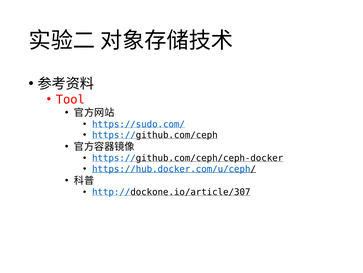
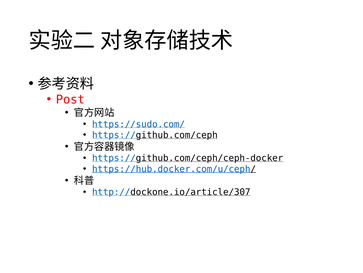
Tool: Tool -> Post (70, 99)
